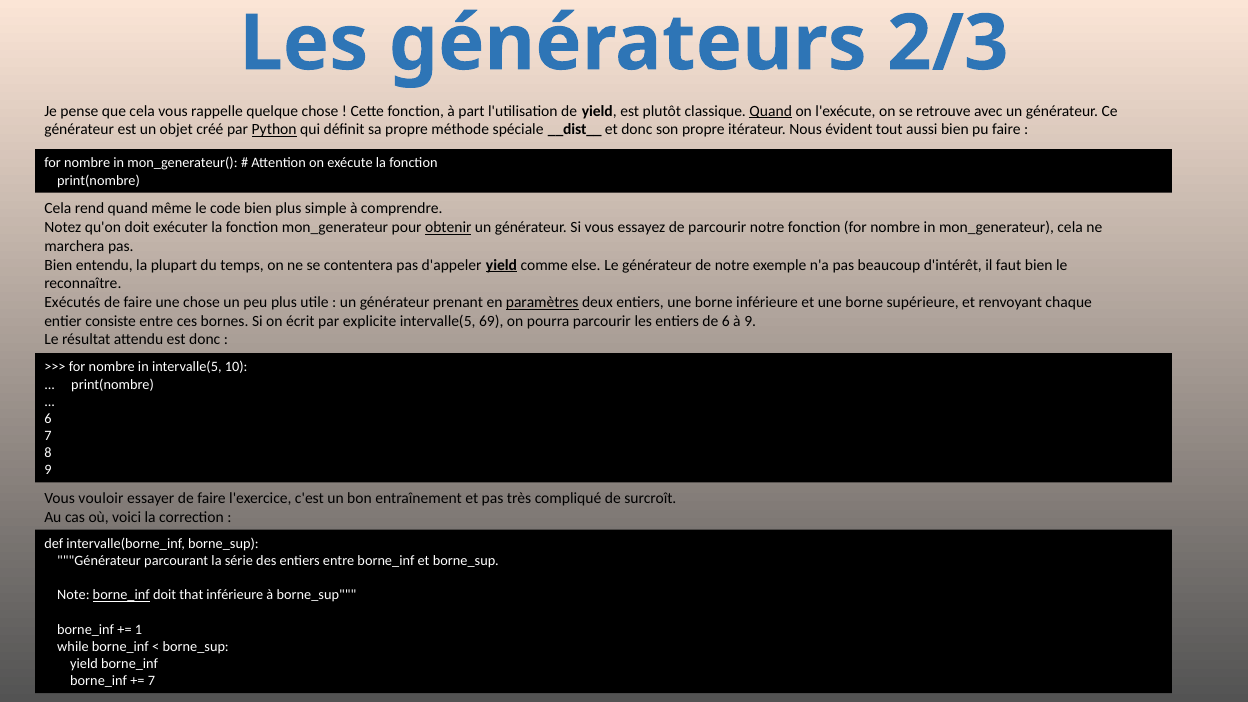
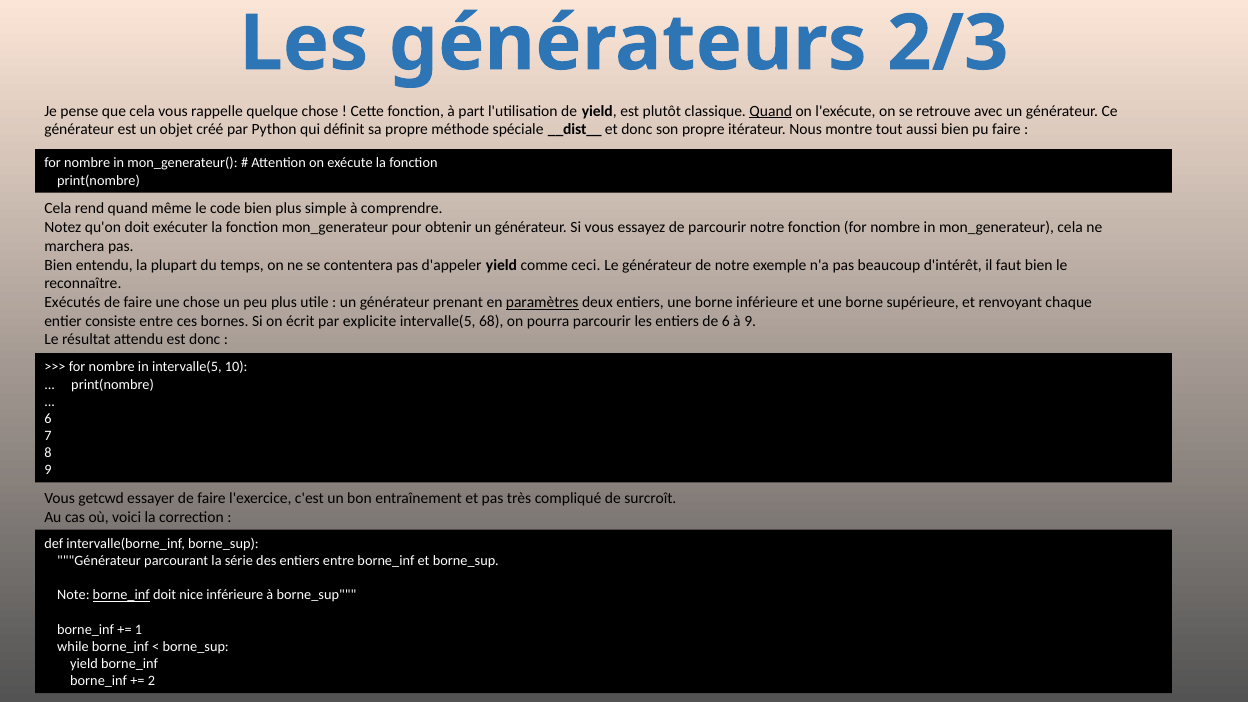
Python underline: present -> none (274, 130)
évident: évident -> montre (849, 130)
obtenir underline: present -> none (448, 228)
yield underline: present -> none (502, 265)
else: else -> ceci (586, 265)
69: 69 -> 68 (491, 321)
vouloir: vouloir -> getcwd (101, 498)
that: that -> nice (191, 595)
7: 7 -> 2 (152, 681)
